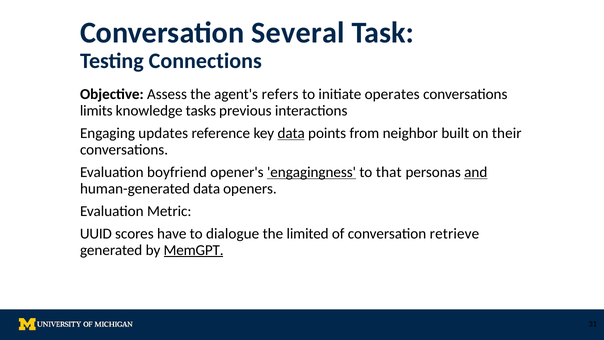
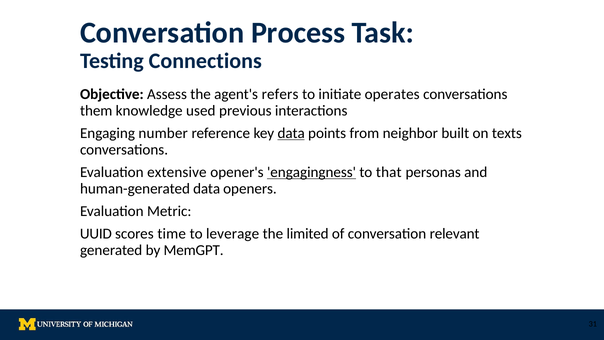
Several: Several -> Process (298, 33)
limits: limits -> them (96, 111)
tasks: tasks -> used (201, 111)
updates: updates -> number (163, 133)
their: their -> texts (507, 133)
boyfriend: boyfriend -> extensive (177, 172)
and underline: present -> none (476, 172)
have: have -> time (172, 234)
dialogue: dialogue -> leverage (233, 234)
retrieve: retrieve -> relevant (455, 234)
MemGPT underline: present -> none (194, 250)
